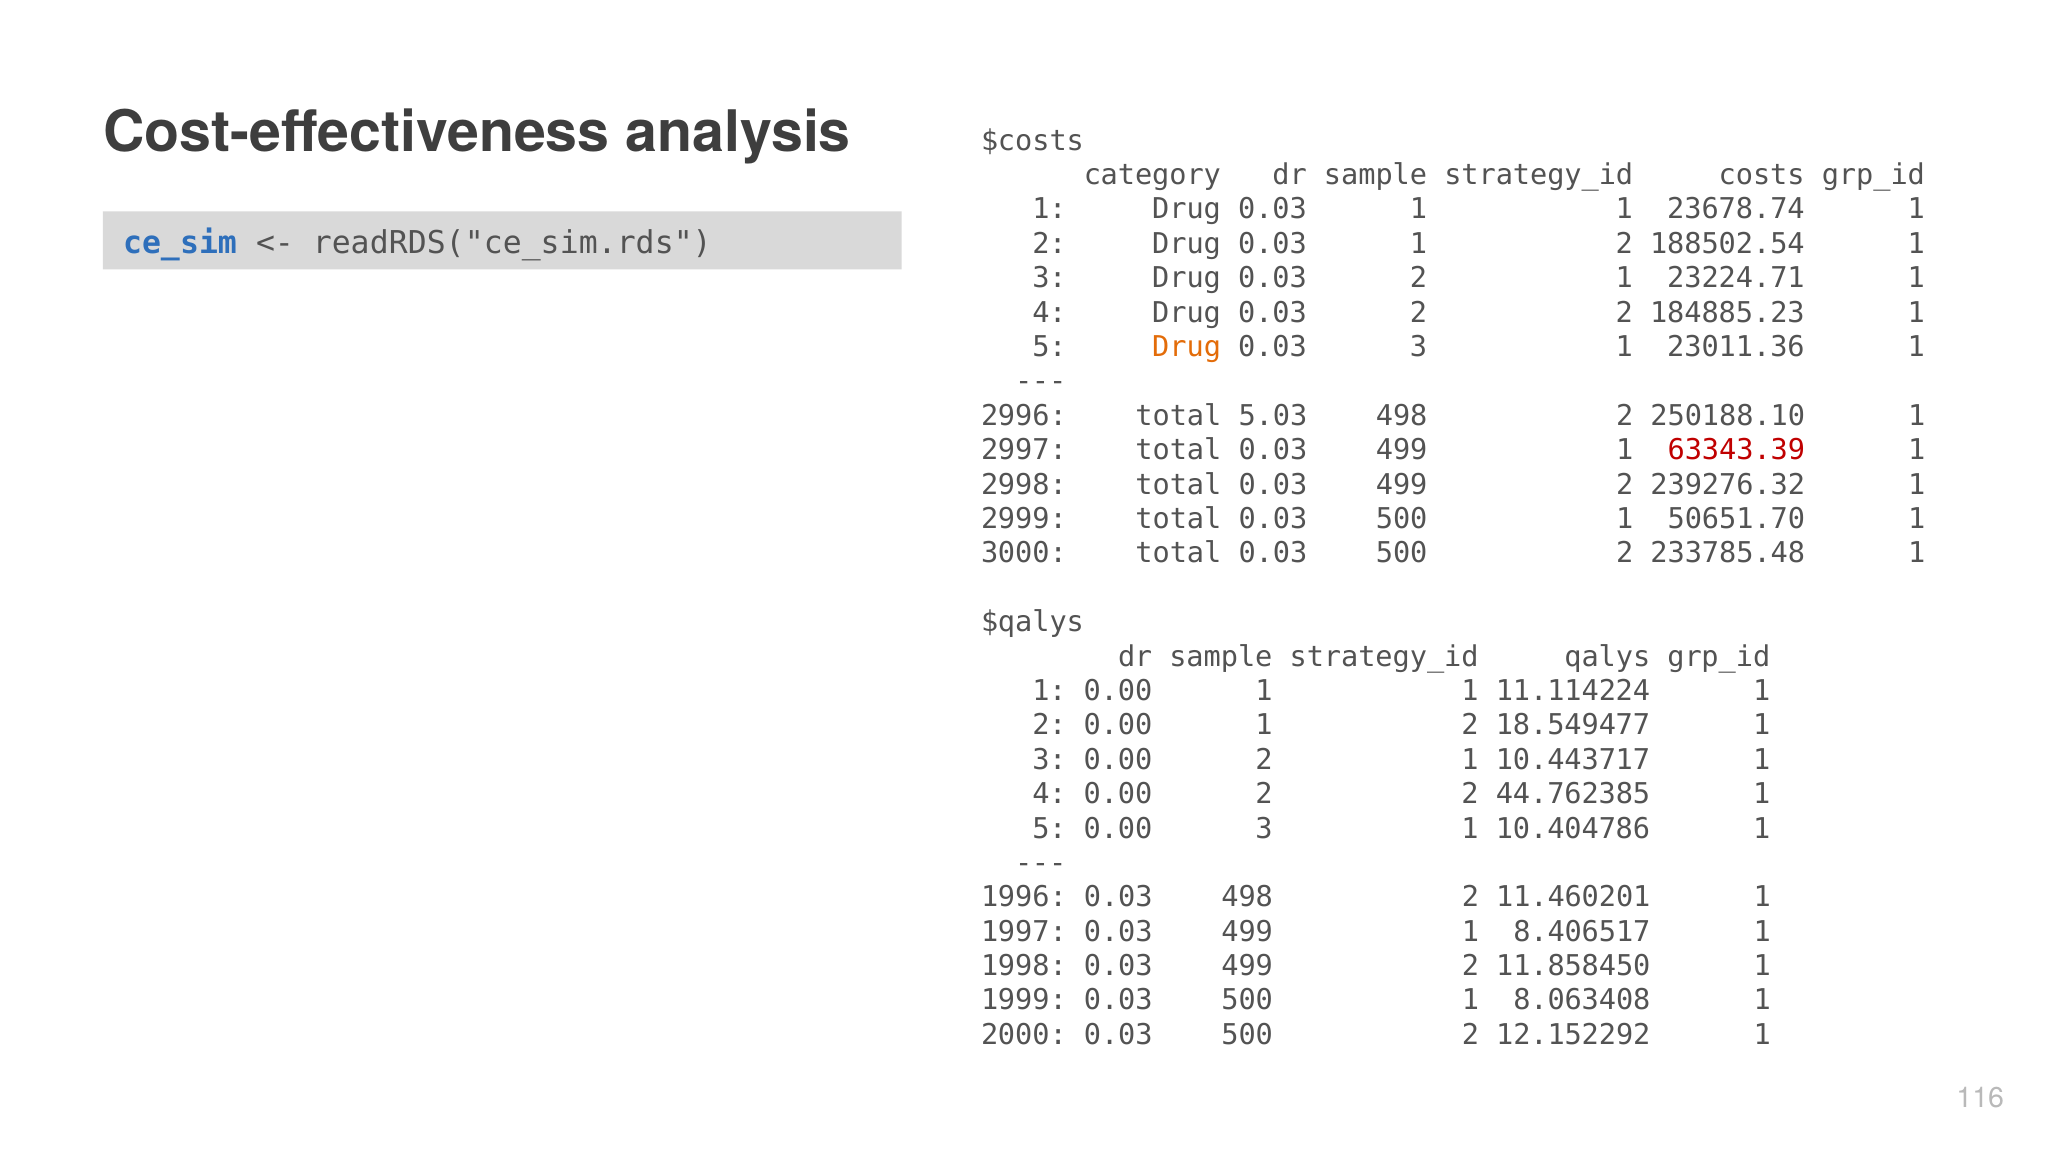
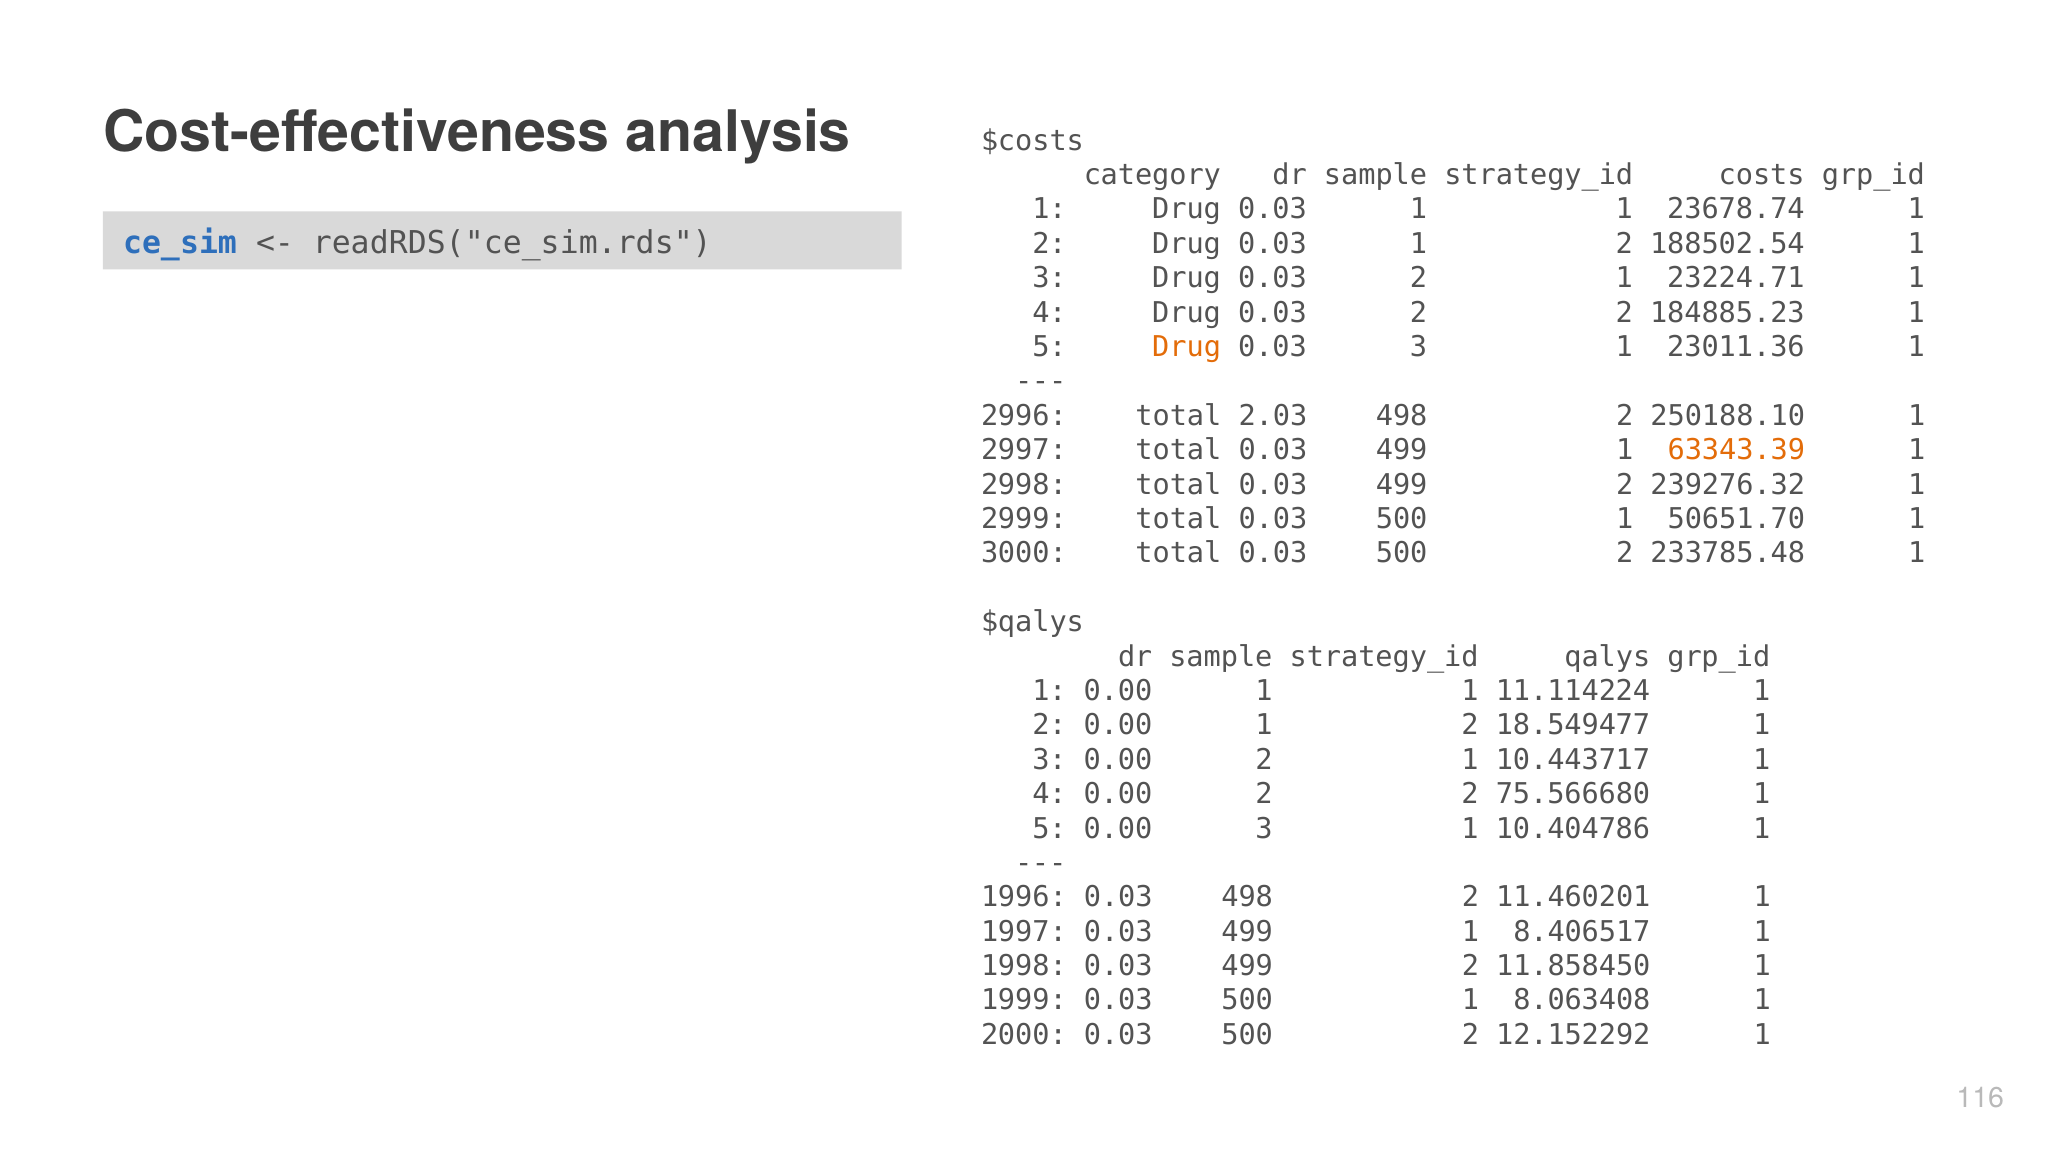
5.03: 5.03 -> 2.03 (1273, 416)
63343.39 colour: red -> orange (1736, 450)
44.762385: 44.762385 -> 75.566680 (1573, 794)
